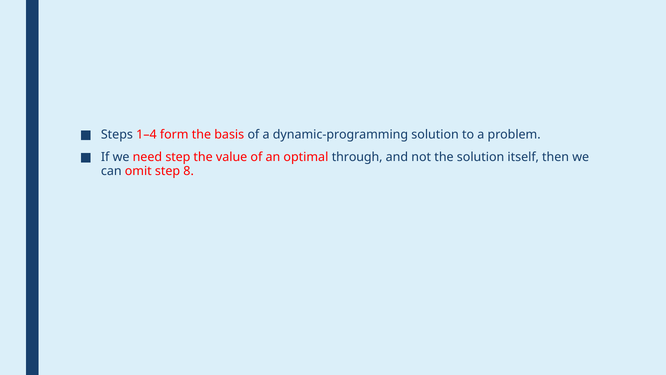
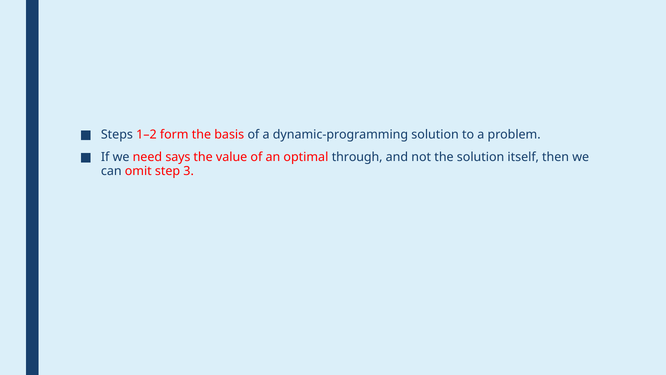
1–4: 1–4 -> 1–2 (146, 135)
need step: step -> says (178, 157)
8: 8 -> 3 (189, 171)
